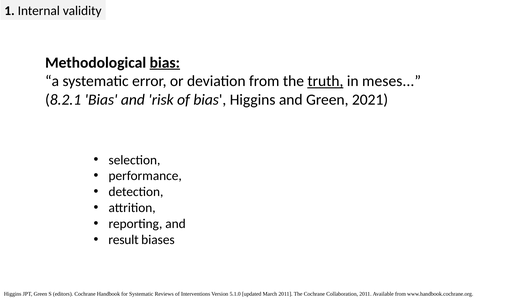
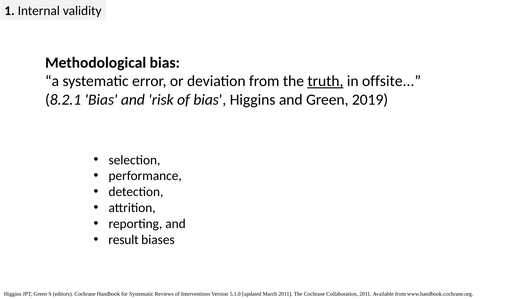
bias underline: present -> none (165, 63)
meses: meses -> offsite (392, 81)
2021: 2021 -> 2019 (370, 100)
